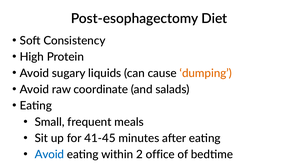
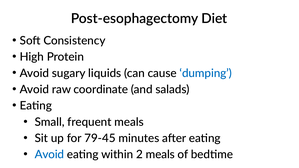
dumping colour: orange -> blue (206, 73)
41-45: 41-45 -> 79-45 (100, 138)
2 office: office -> meals (160, 155)
